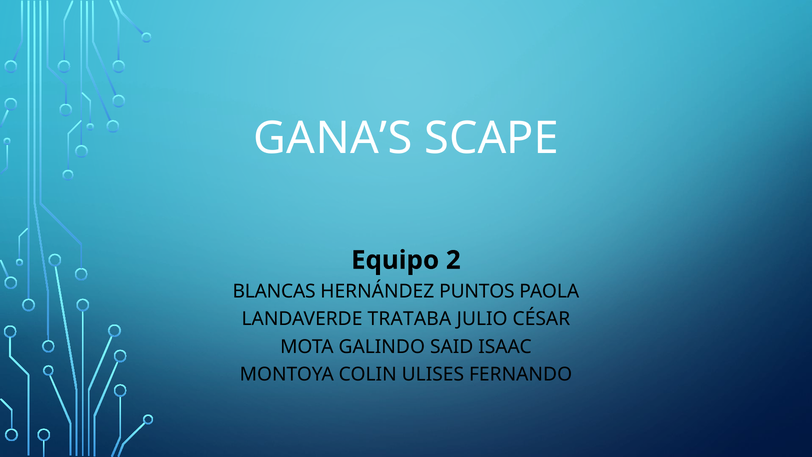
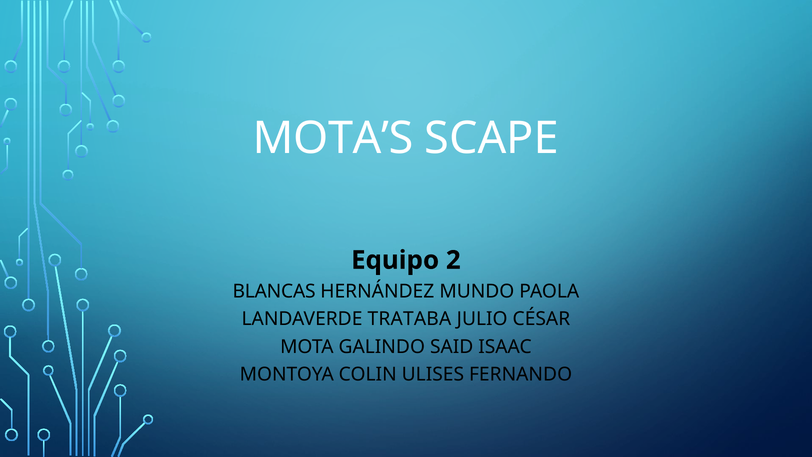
GANA’S: GANA’S -> MOTA’S (333, 138)
PUNTOS: PUNTOS -> MUNDO (477, 291)
